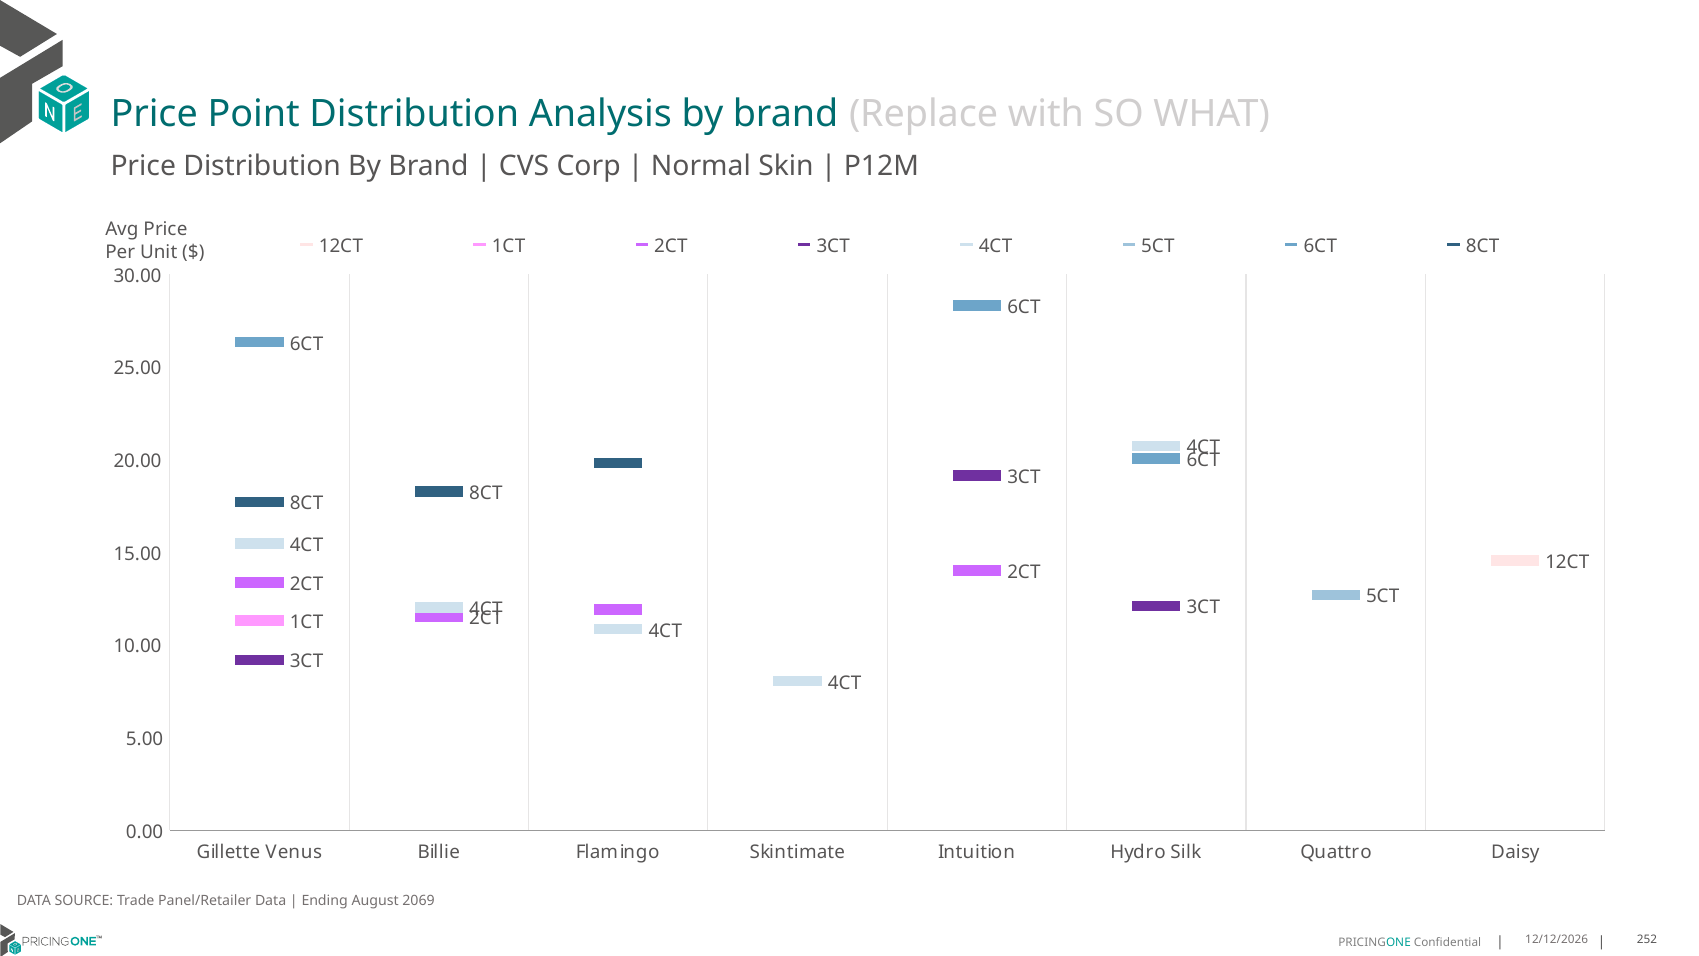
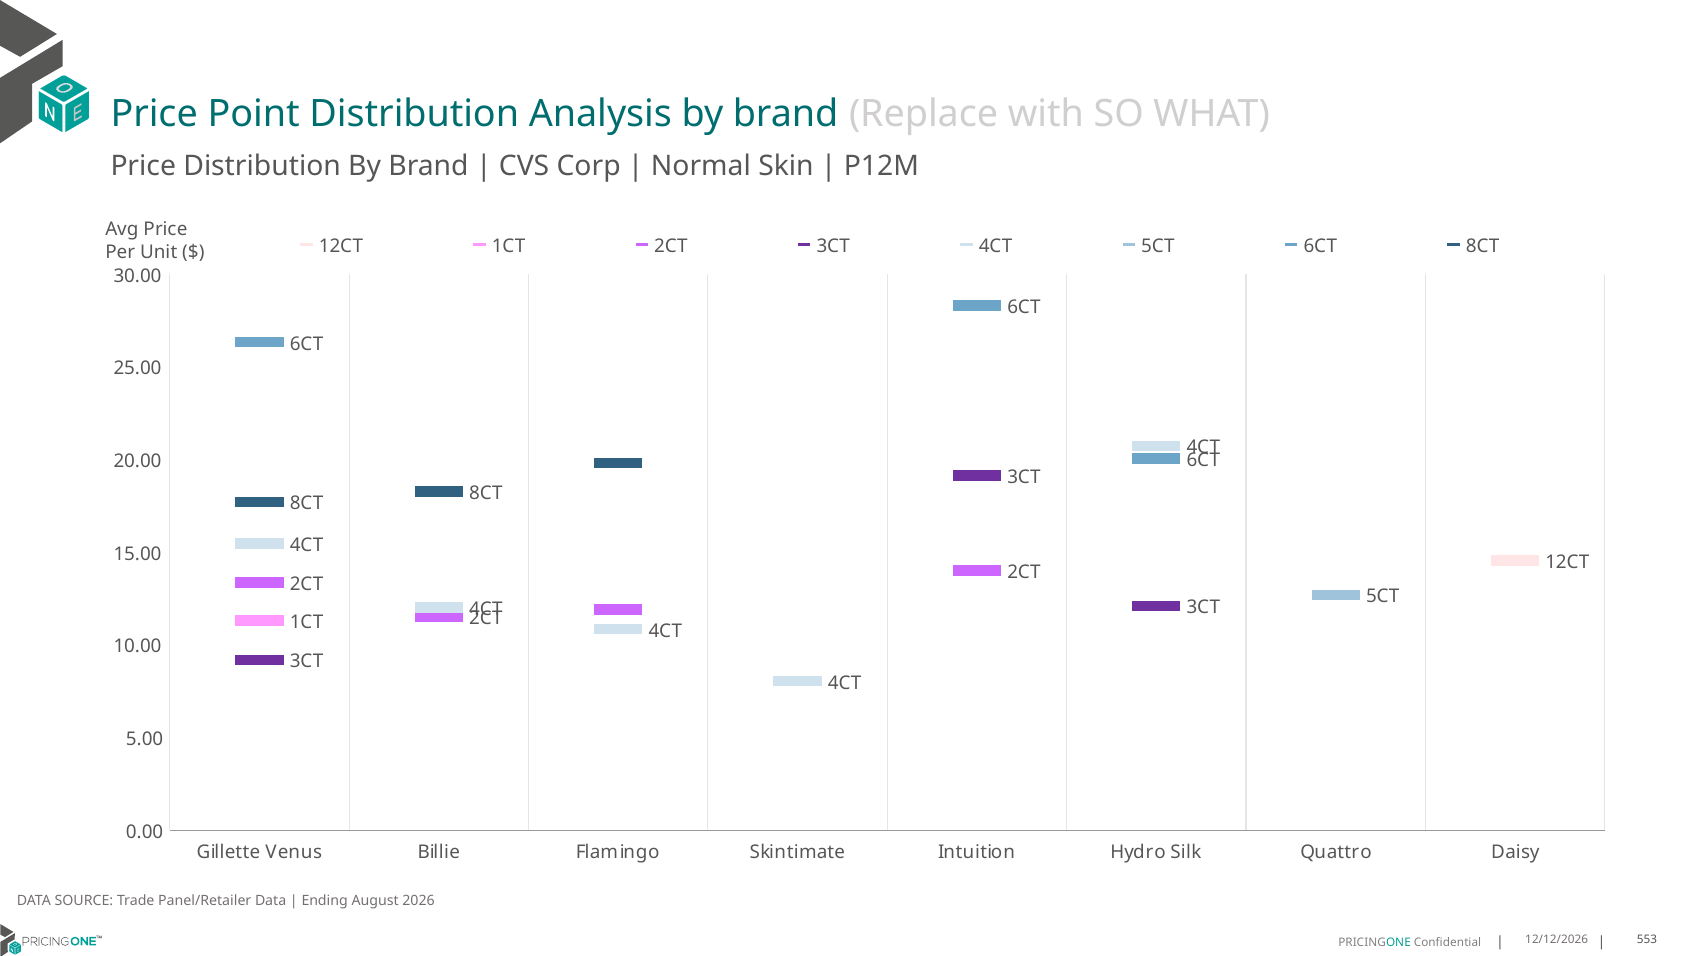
2069: 2069 -> 2026 (419, 900)
252: 252 -> 553 (1647, 940)
